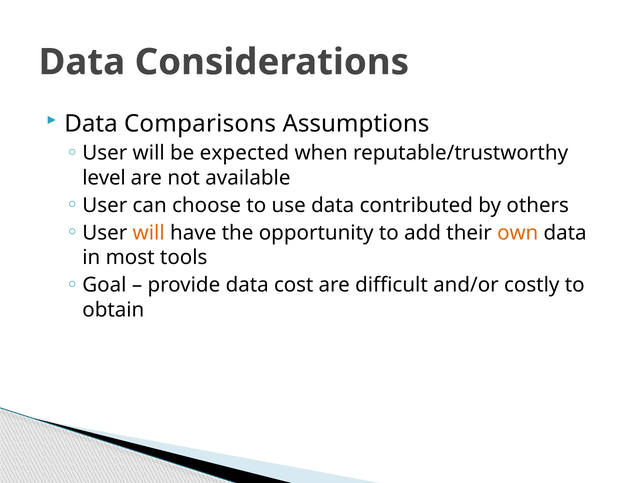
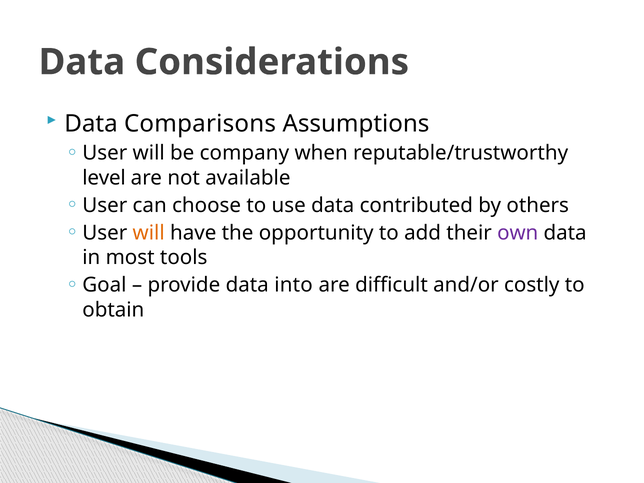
expected: expected -> company (244, 153)
own colour: orange -> purple (518, 233)
cost: cost -> into (294, 285)
